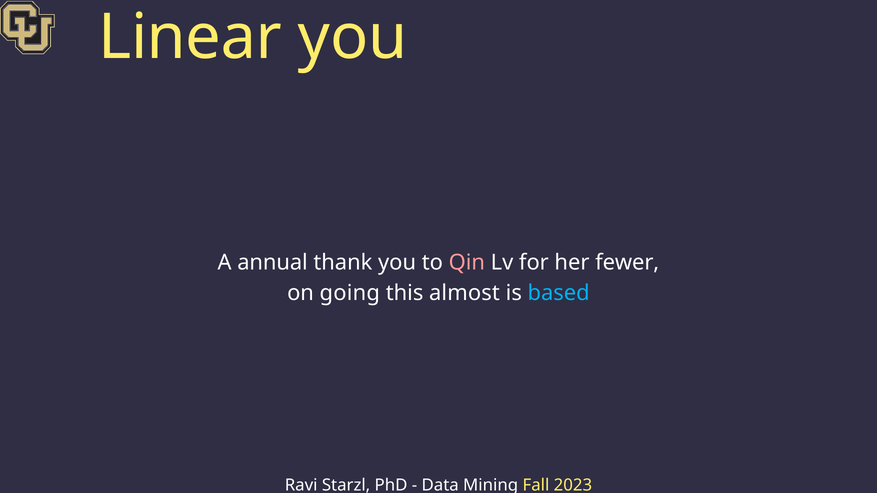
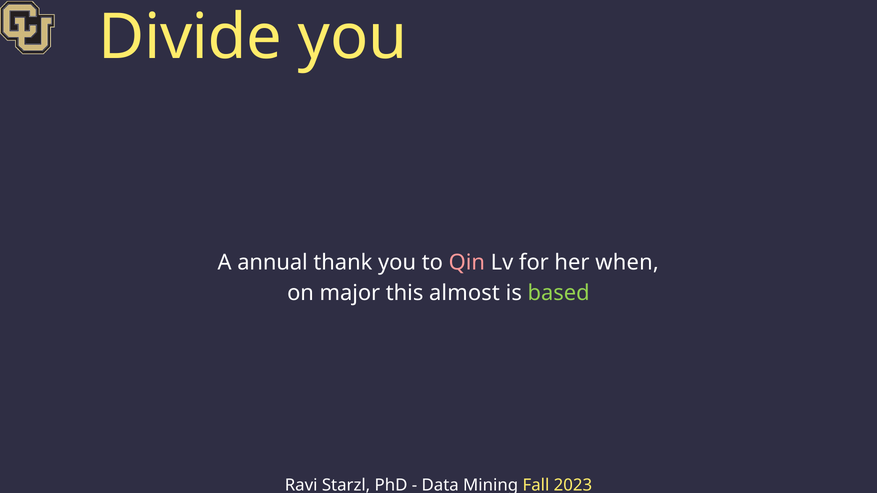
Linear: Linear -> Divide (190, 38)
fewer: fewer -> when (627, 263)
going: going -> major (350, 293)
based colour: light blue -> light green (559, 293)
